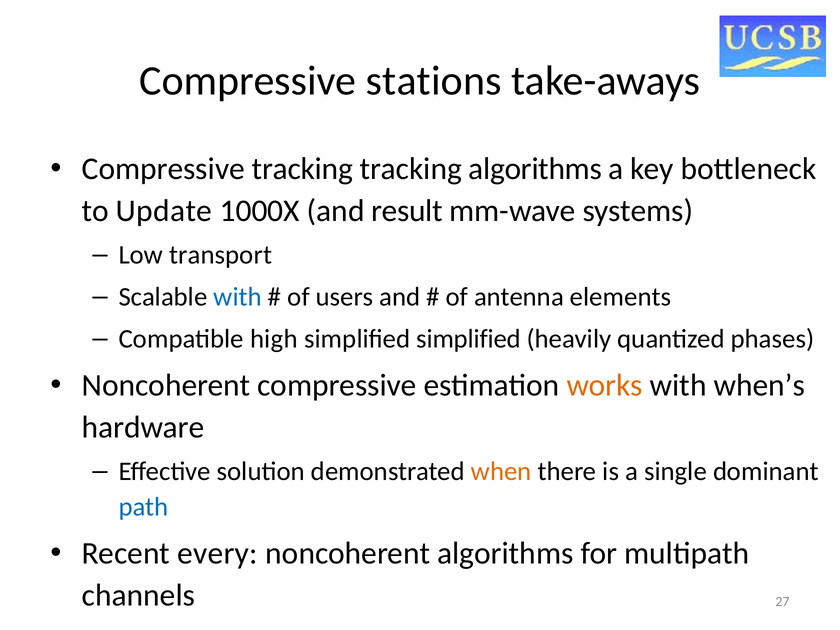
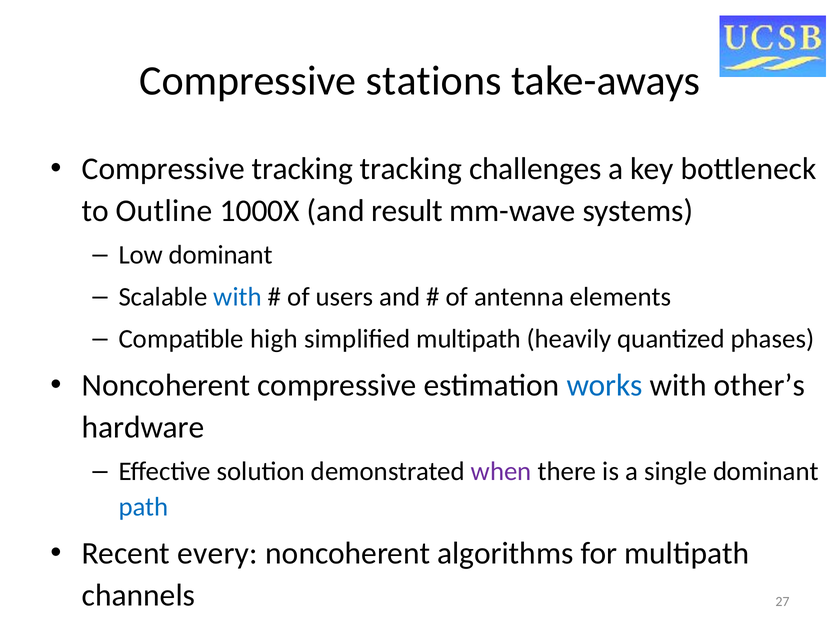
tracking algorithms: algorithms -> challenges (535, 169)
Update: Update -> Outline (164, 211)
Low transport: transport -> dominant (221, 255)
simplified simplified: simplified -> multipath (469, 339)
works colour: orange -> blue (605, 386)
when’s: when’s -> other’s (759, 386)
when colour: orange -> purple (501, 472)
